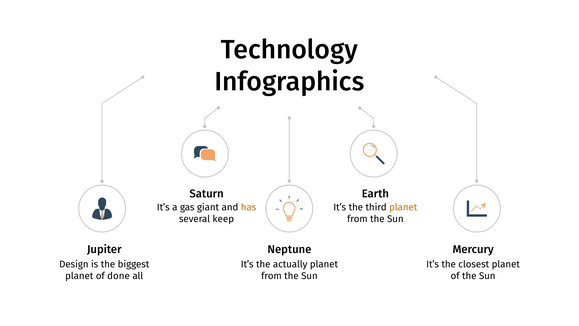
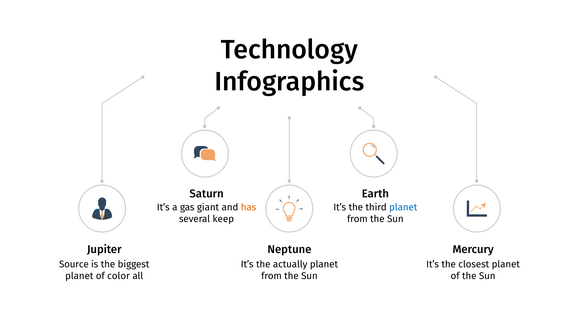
planet colour: orange -> blue (403, 207)
Design: Design -> Source (74, 264)
done: done -> color (119, 276)
